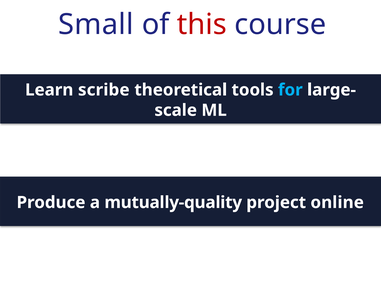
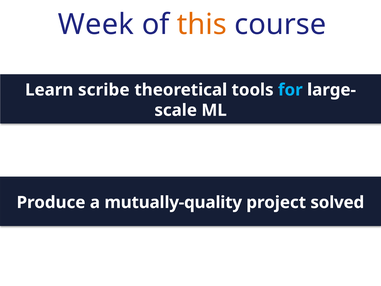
Small: Small -> Week (96, 24)
this colour: red -> orange (202, 24)
online: online -> solved (337, 202)
